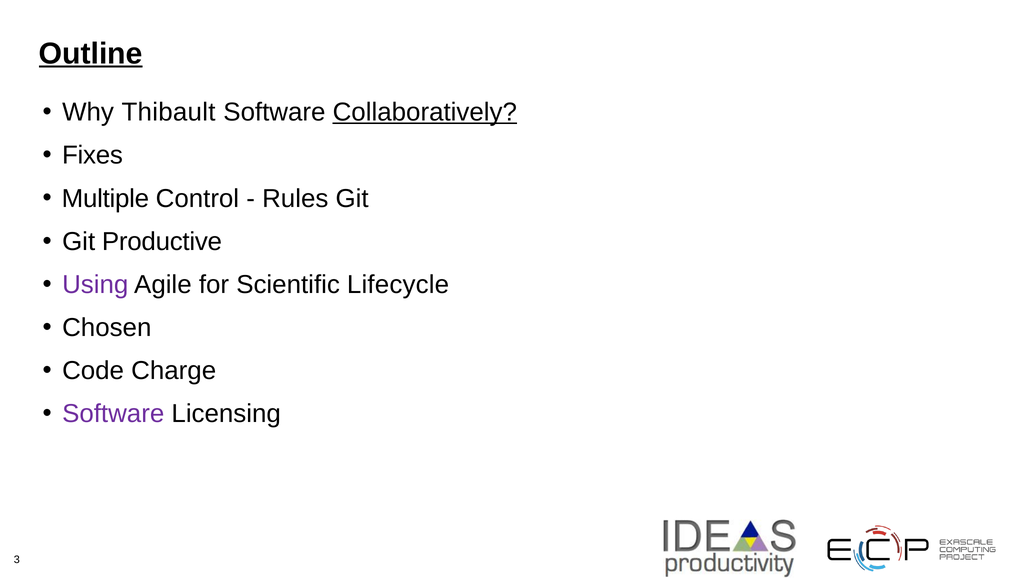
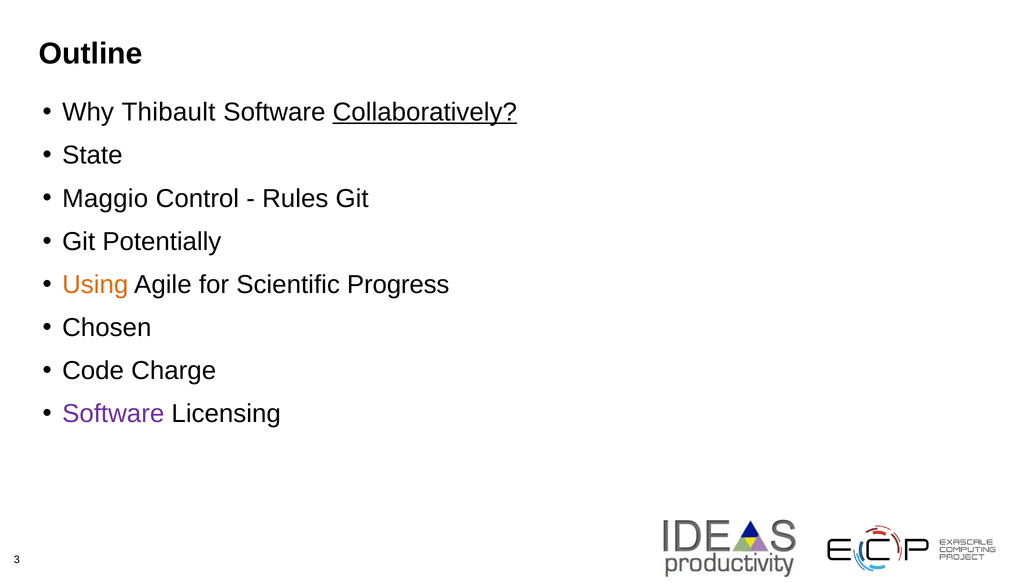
Outline underline: present -> none (91, 54)
Fixes: Fixes -> State (92, 155)
Multiple: Multiple -> Maggio (105, 198)
Productive: Productive -> Potentially (162, 242)
Using colour: purple -> orange (95, 285)
Lifecycle: Lifecycle -> Progress (398, 285)
